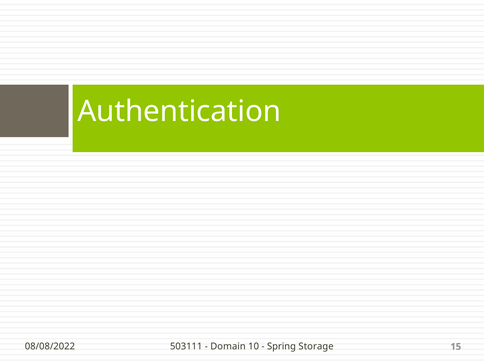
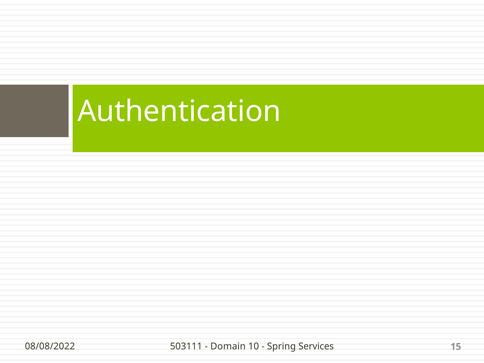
Storage: Storage -> Services (316, 346)
